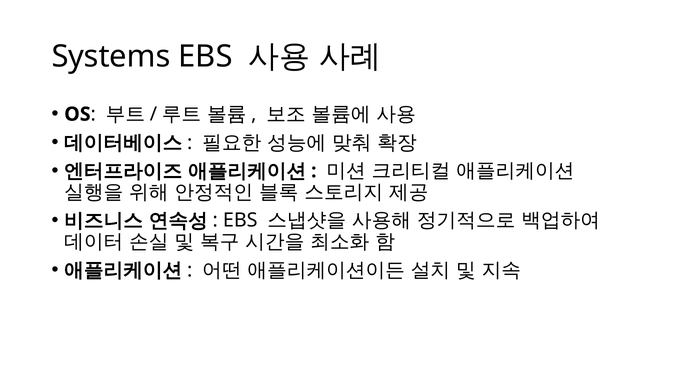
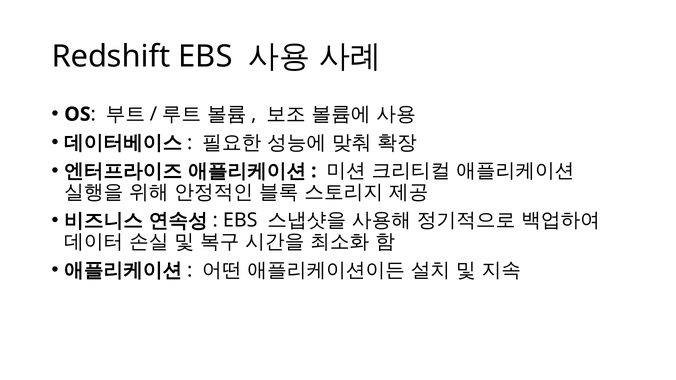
Systems: Systems -> Redshift (111, 57)
